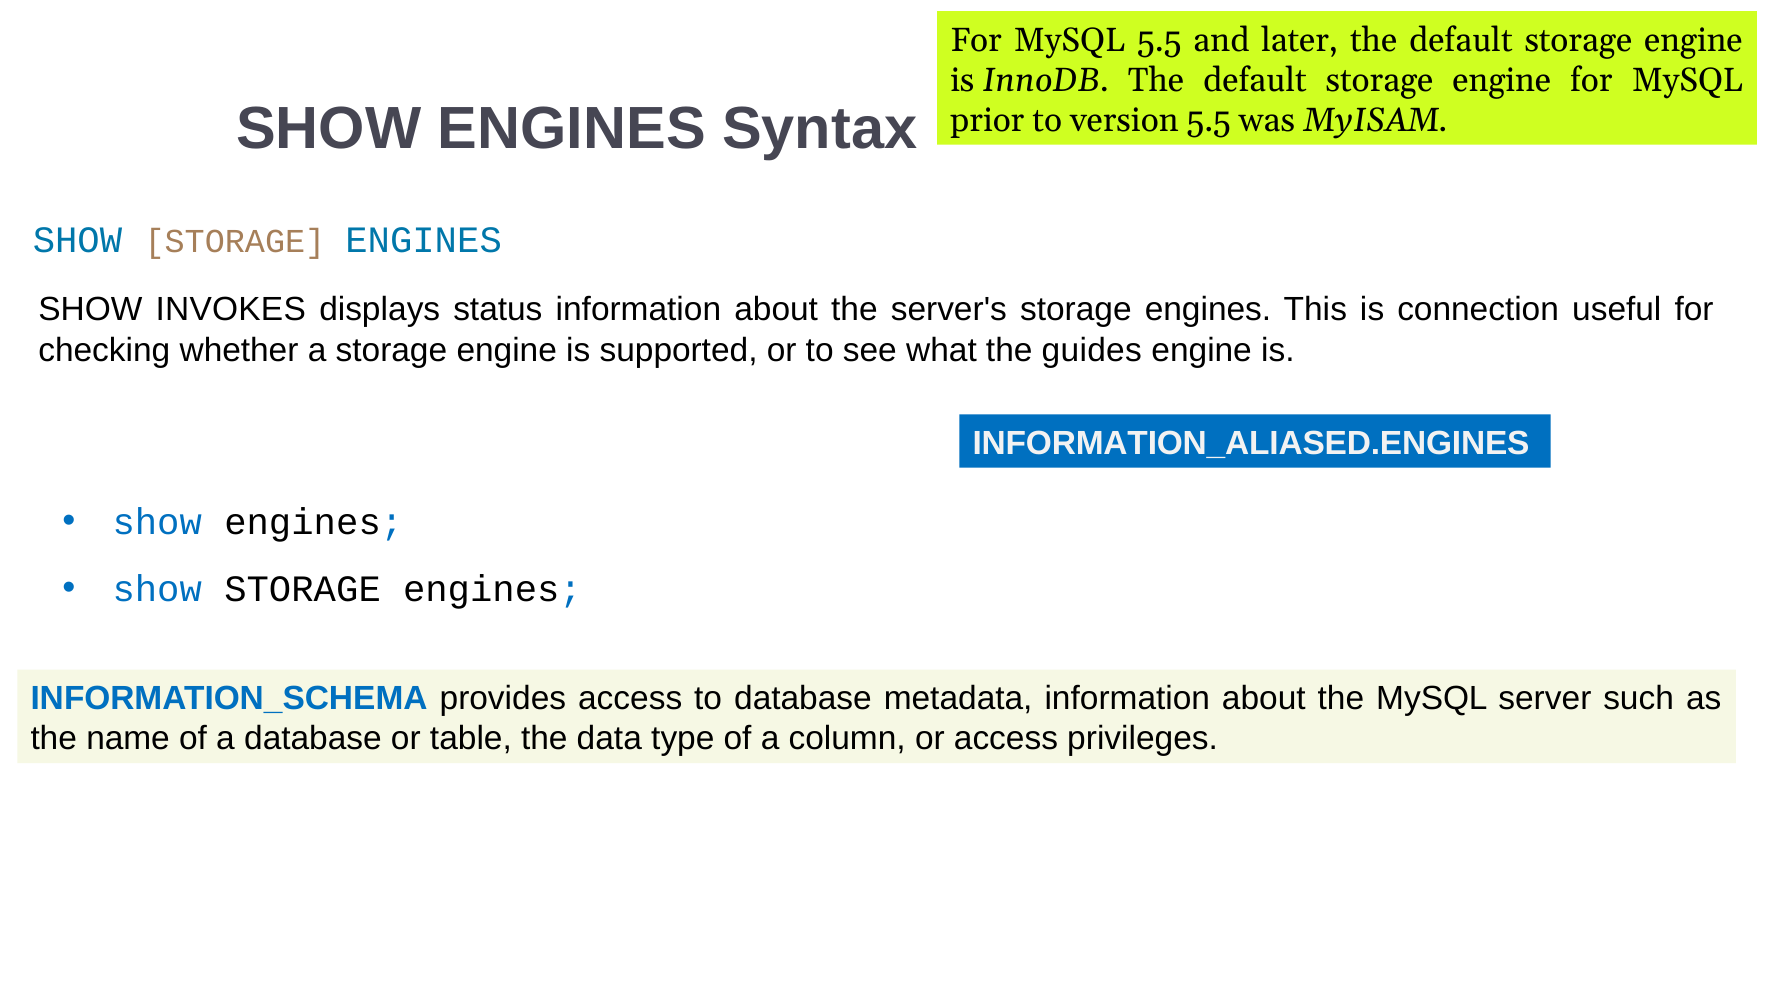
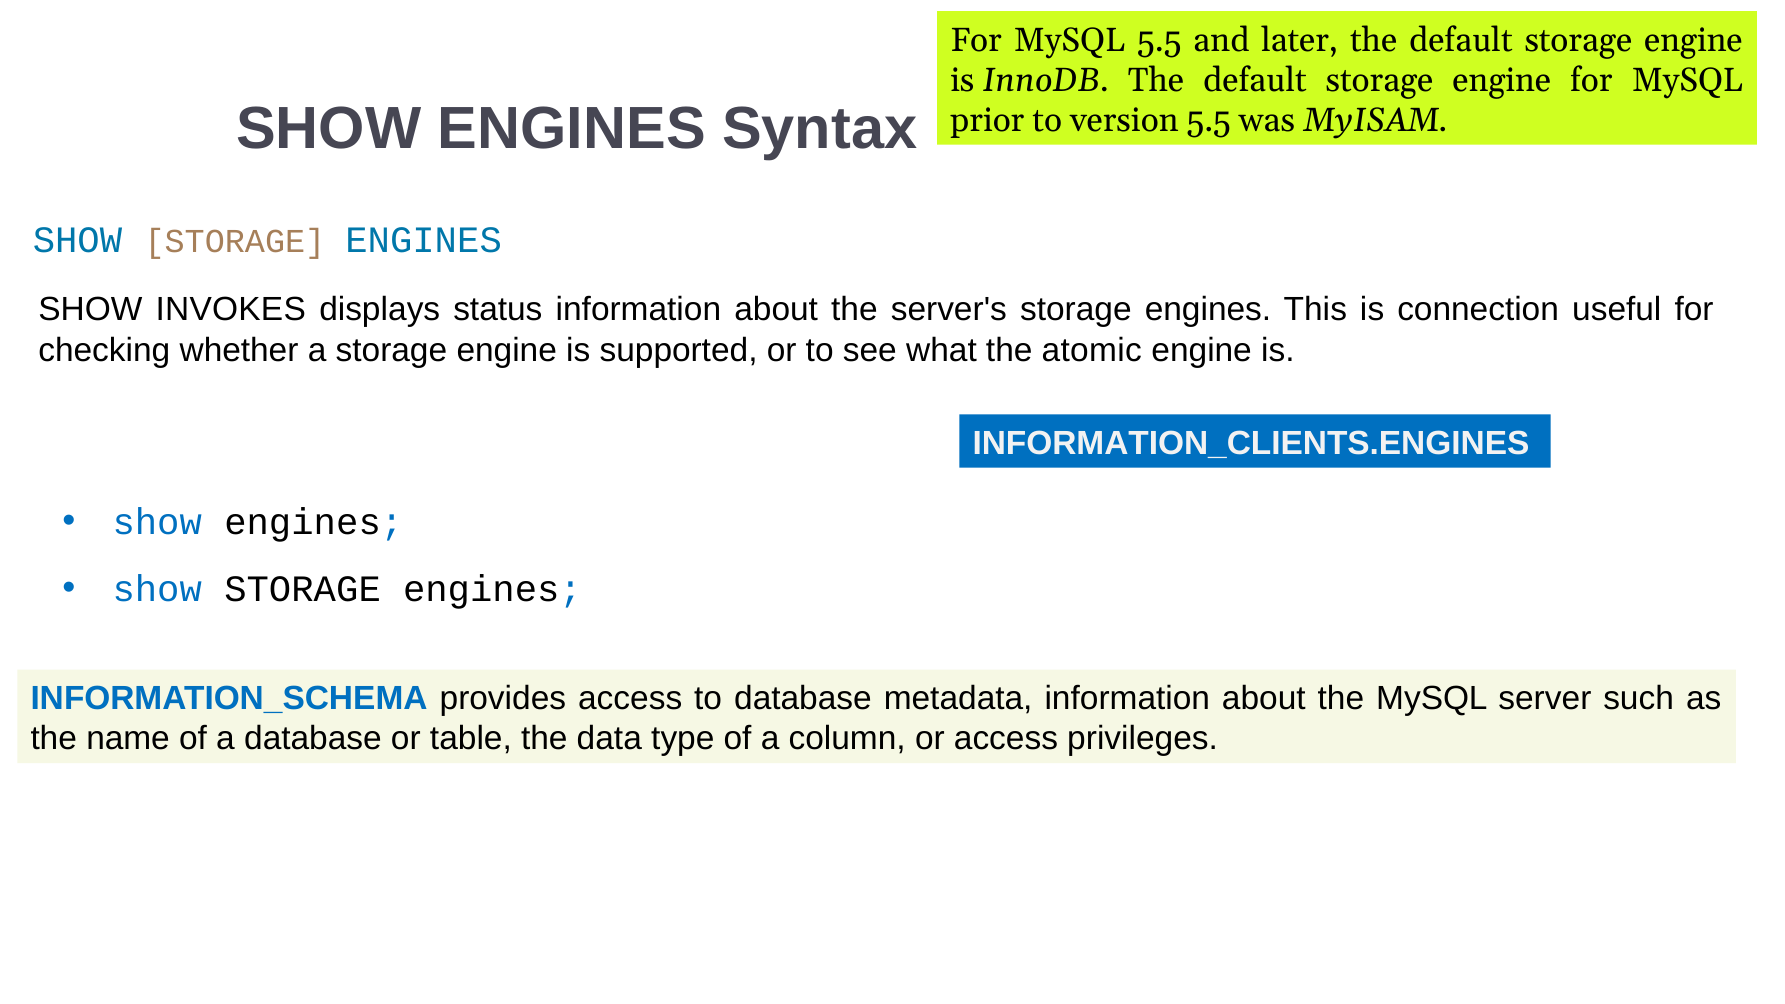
guides: guides -> atomic (1092, 350)
INFORMATION_ALIASED.ENGINES: INFORMATION_ALIASED.ENGINES -> INFORMATION_CLIENTS.ENGINES (1251, 443)
